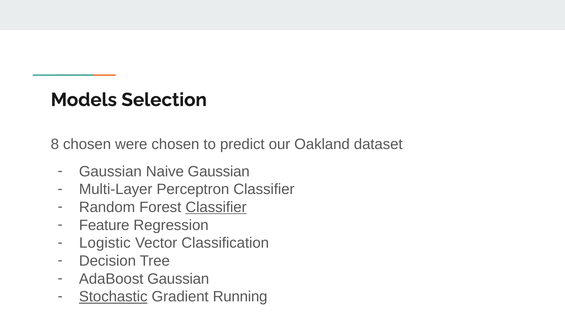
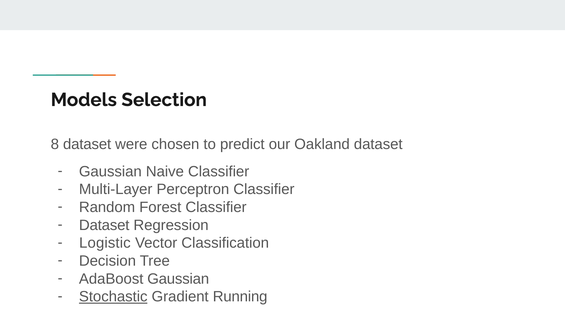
8 chosen: chosen -> dataset (87, 144)
Naive Gaussian: Gaussian -> Classifier (219, 171)
Classifier underline: present -> none (216, 207)
Feature: Feature -> Dataset (104, 225)
